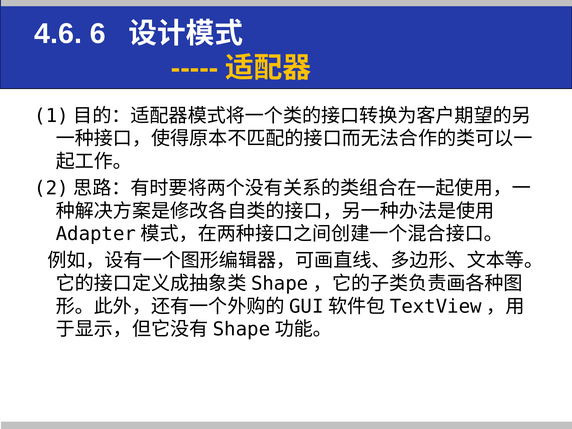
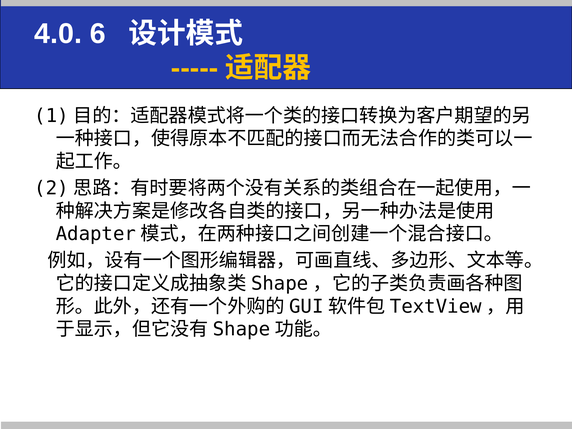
4.6: 4.6 -> 4.0 (58, 34)
